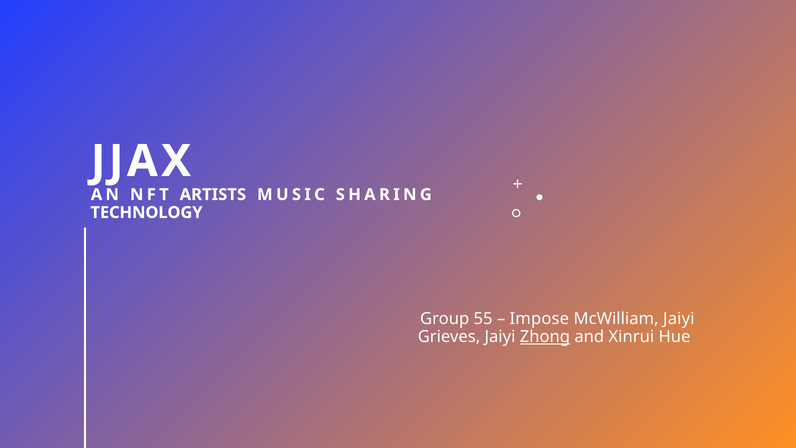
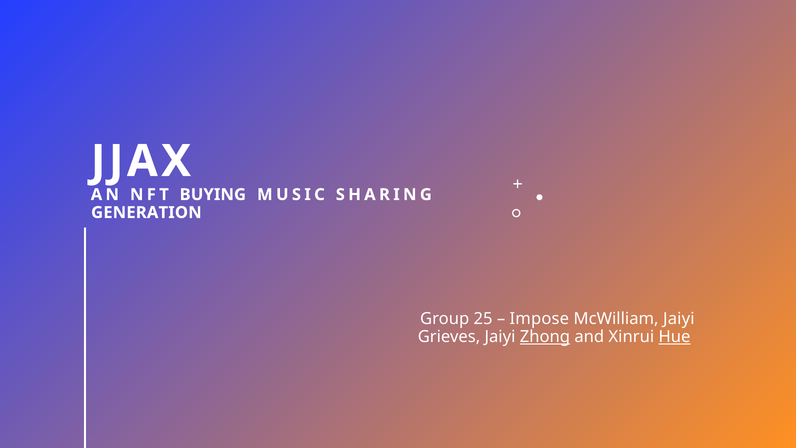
ARTISTS: ARTISTS -> BUYING (213, 194)
TECHNOLOGY: TECHNOLOGY -> GENERATION (146, 212)
55: 55 -> 25 (483, 319)
Hue underline: none -> present (675, 337)
